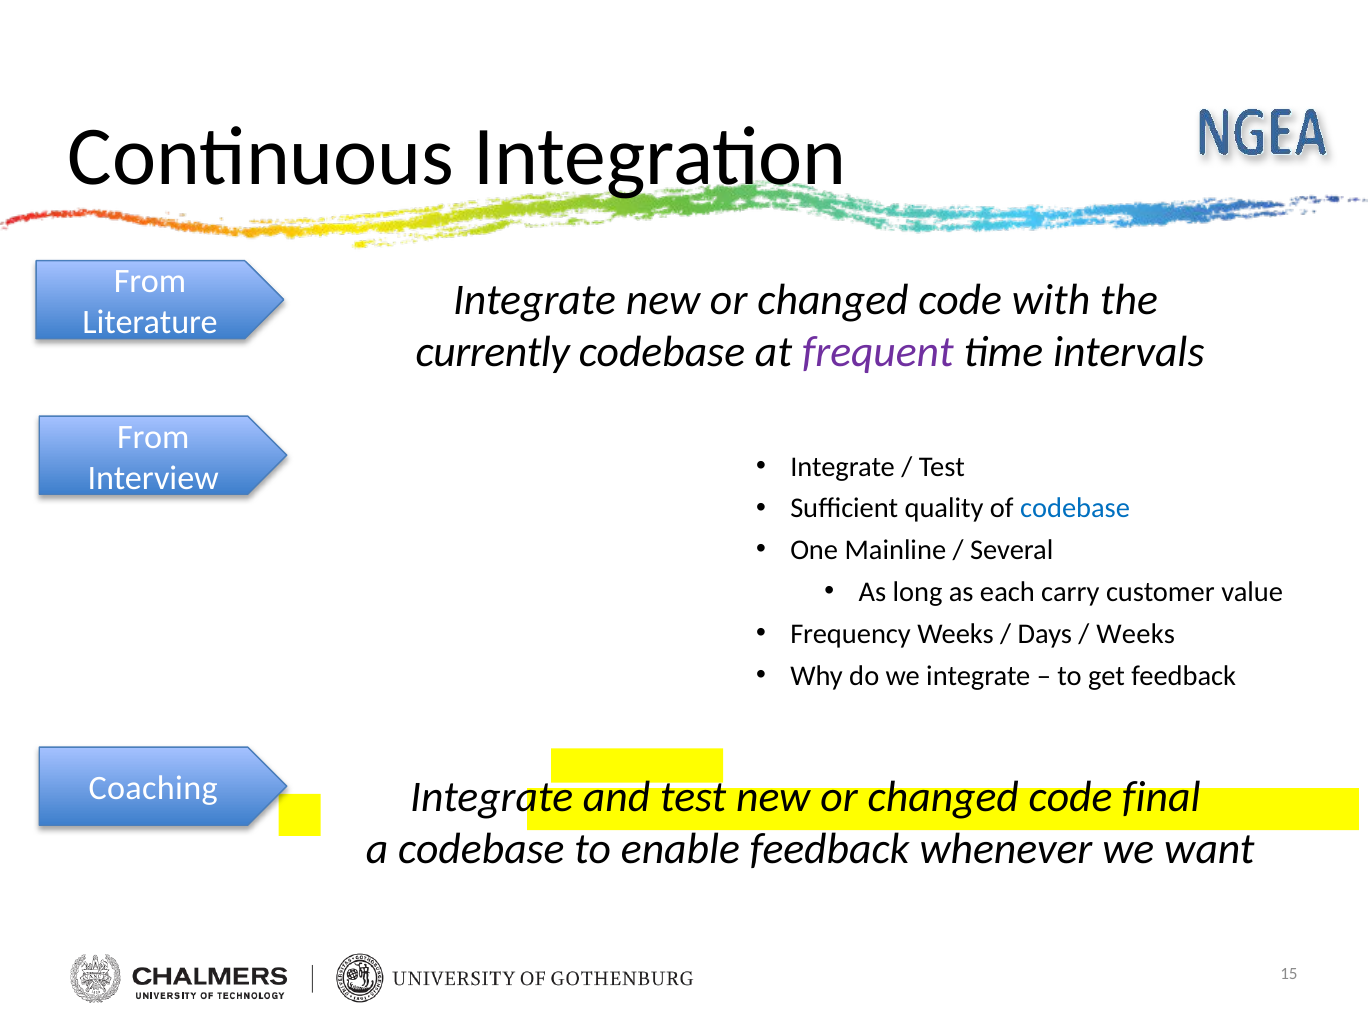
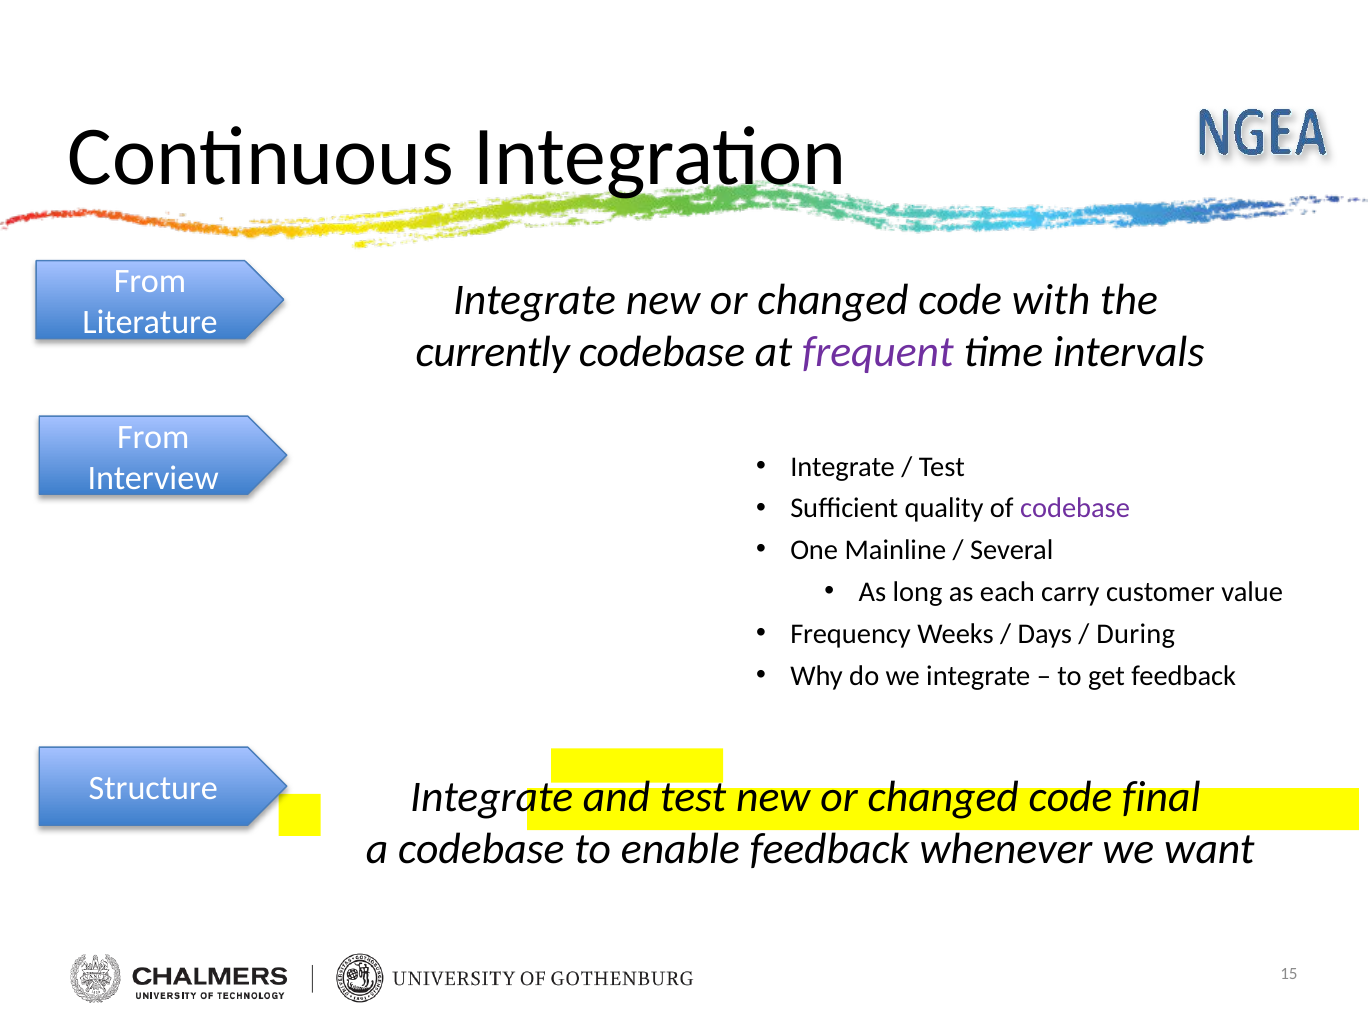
codebase colour: blue -> purple (1075, 509)
Weeks: Weeks -> During (1136, 634)
Coaching: Coaching -> Structure (153, 789)
